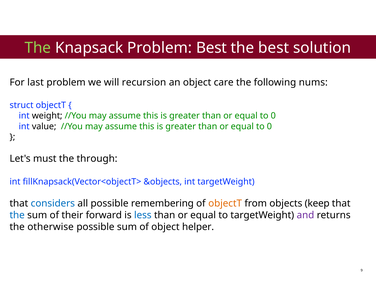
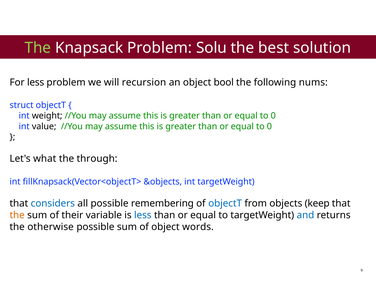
Problem Best: Best -> Solu (211, 48)
For last: last -> less (36, 82)
care: care -> bool (224, 82)
must: must -> what (45, 159)
objectT colour: orange -> blue (225, 203)
the colour: blue -> orange (17, 215)
forward: forward -> variable (104, 215)
and colour: purple -> blue (305, 215)
helper: helper -> words (198, 227)
